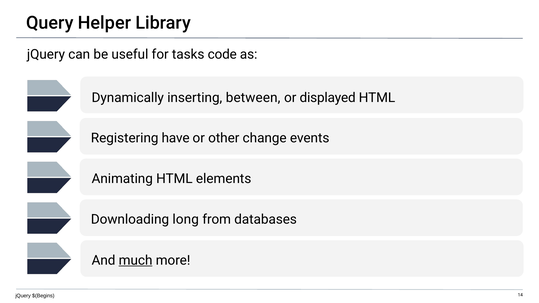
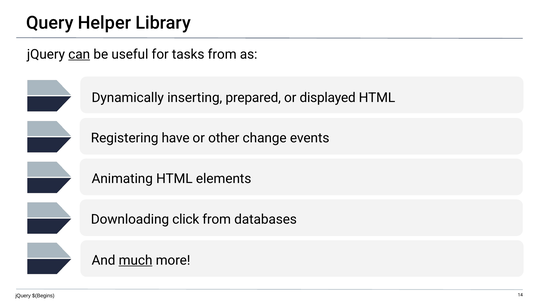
can underline: none -> present (79, 54)
tasks code: code -> from (222, 54)
between: between -> prepared (253, 98)
long: long -> click (186, 220)
